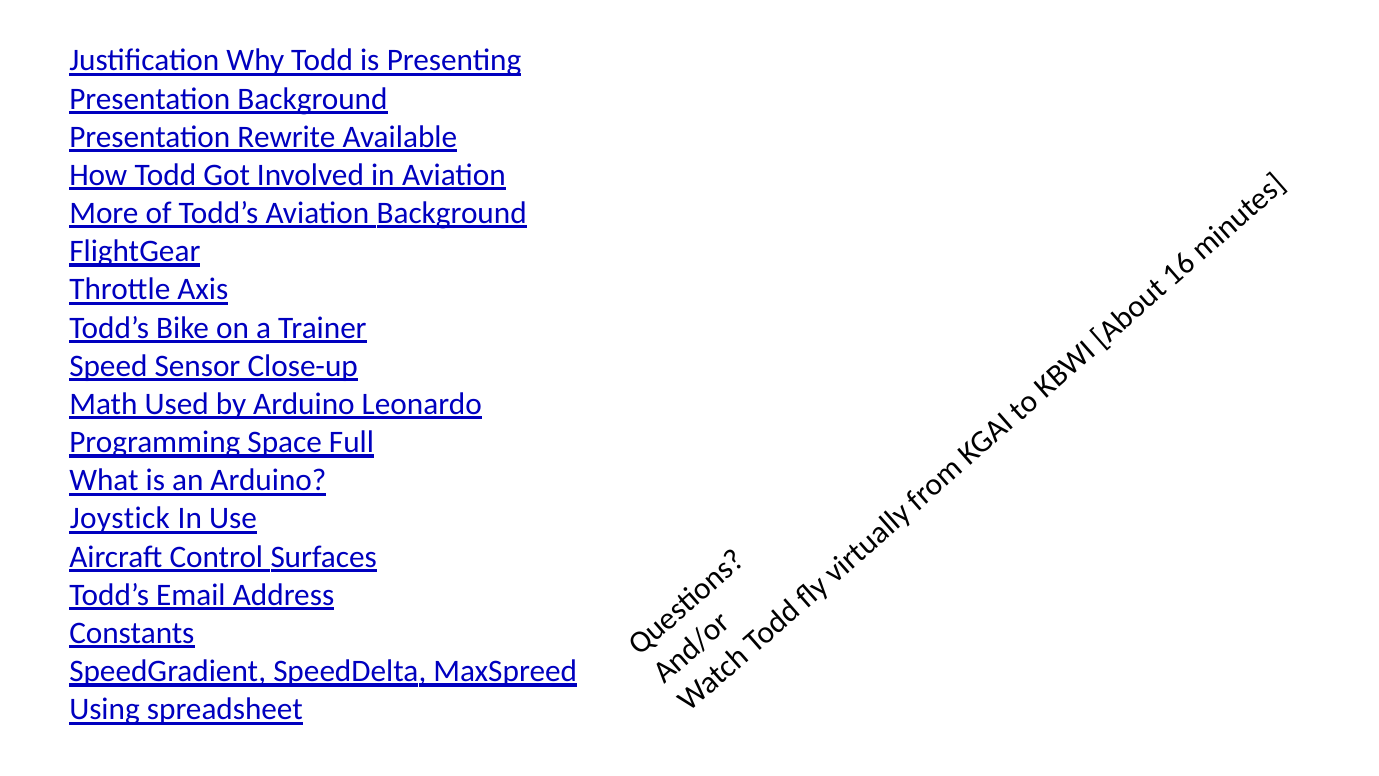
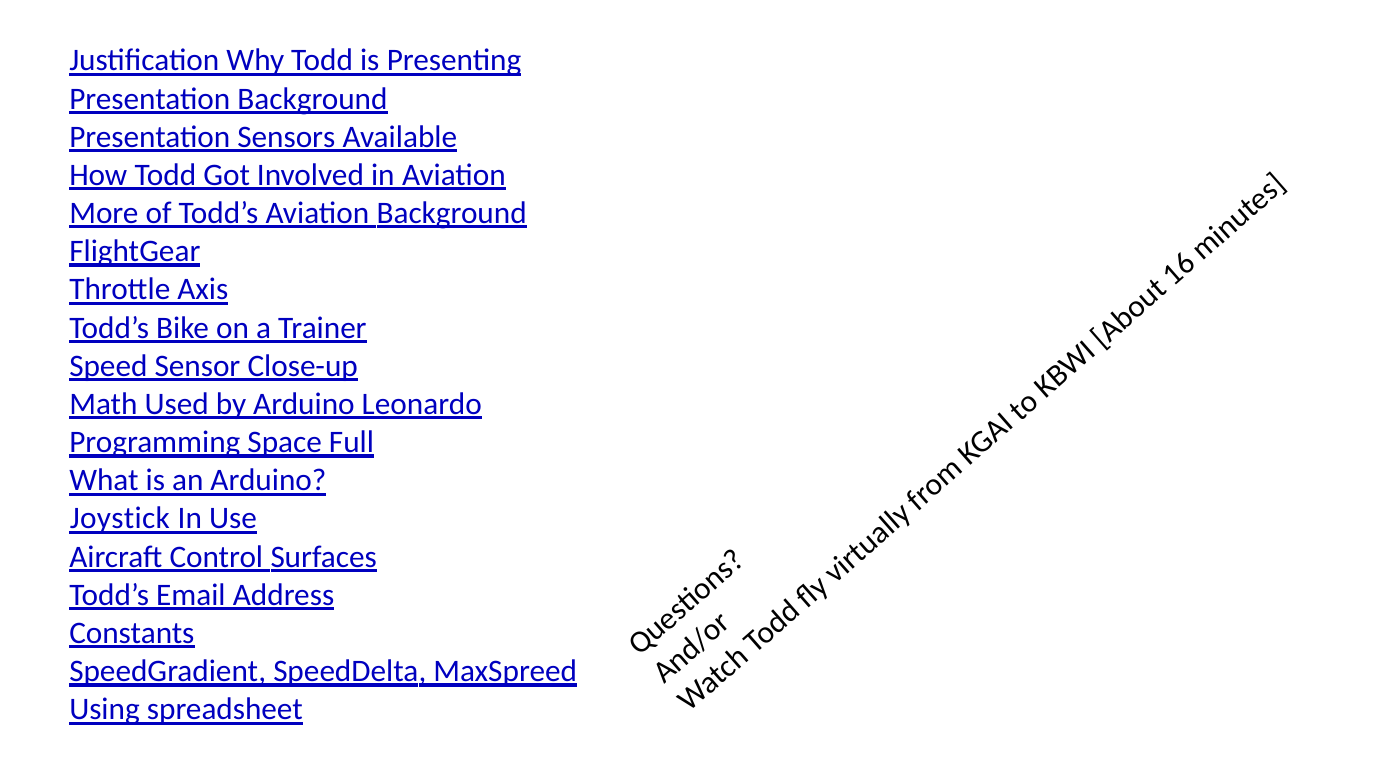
Rewrite: Rewrite -> Sensors (286, 137)
